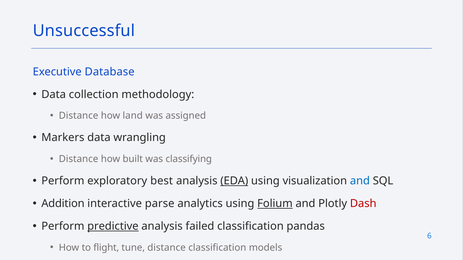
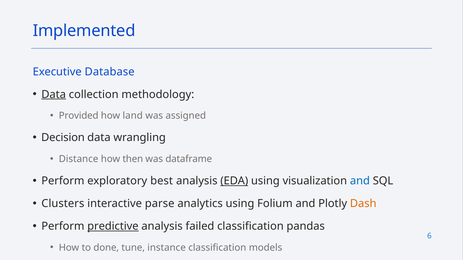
Unsuccessful: Unsuccessful -> Implemented (84, 31)
Data underline: none -> present (54, 95)
Distance: Distance -> Provided (79, 116)
Markers: Markers -> Decision (63, 138)
built: built -> then (133, 159)
classifying: classifying -> dataframe (189, 159)
Addition: Addition -> Clusters (63, 204)
Folium underline: present -> none (275, 204)
Dash colour: red -> orange (363, 204)
flight: flight -> done (106, 248)
tune distance: distance -> instance (167, 248)
